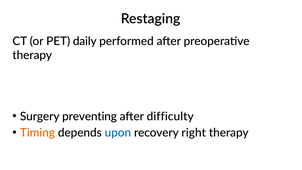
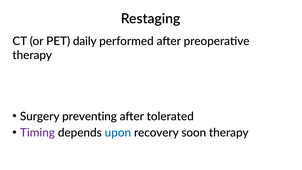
difficulty: difficulty -> tolerated (170, 116)
Timing colour: orange -> purple (37, 133)
right: right -> soon (194, 133)
